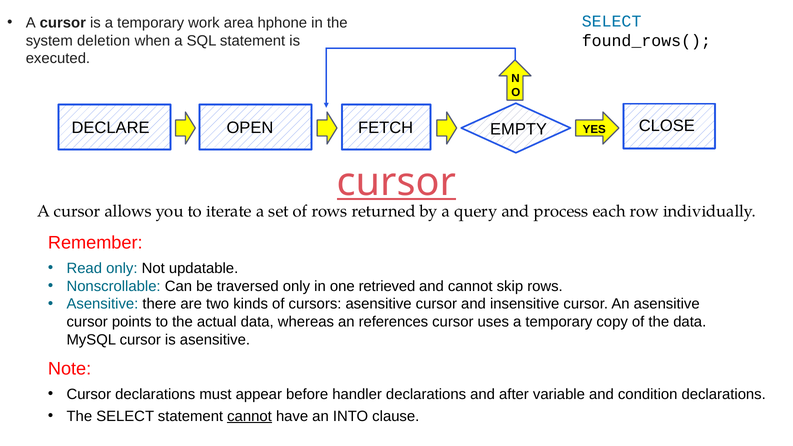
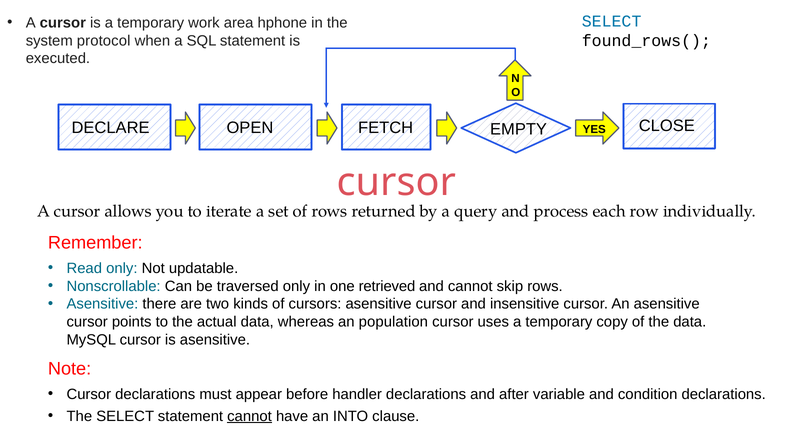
deletion: deletion -> protocol (104, 41)
cursor underline: present -> none (396, 182)
references: references -> population (393, 322)
